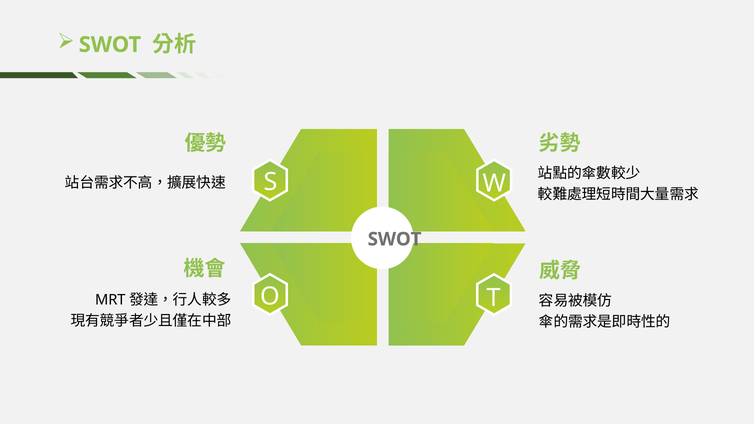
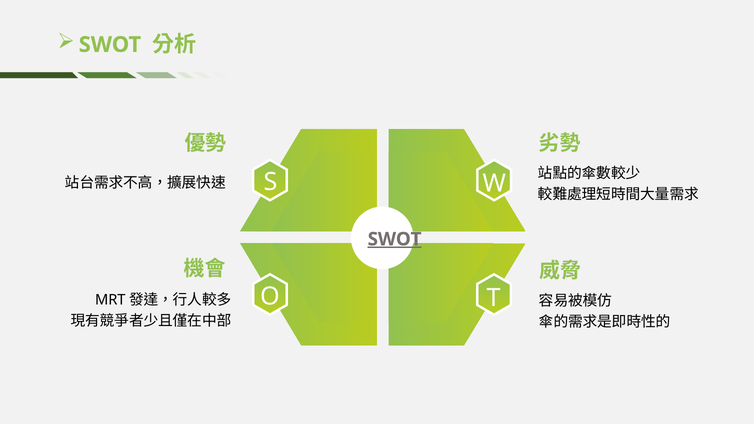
SWOT underline: none -> present (395, 239)
